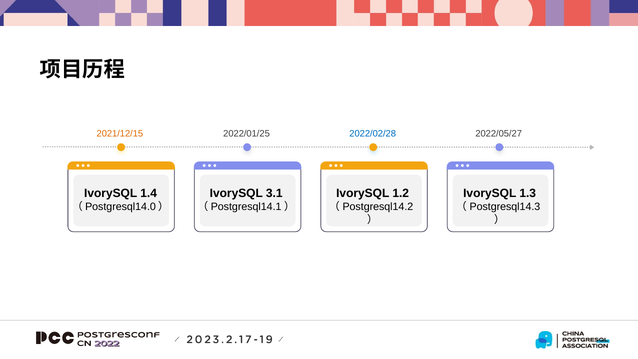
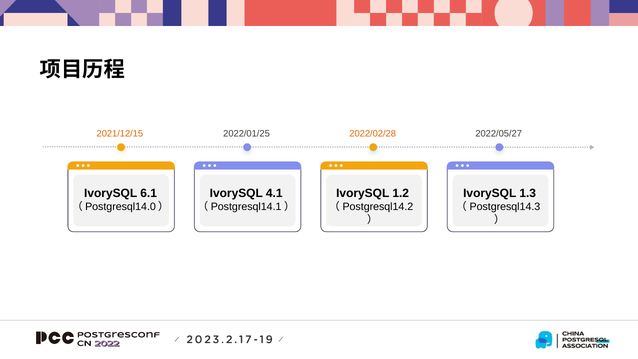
2022/02/28 colour: blue -> orange (373, 134)
1.4: 1.4 -> 6.1 (149, 193)
3.1: 3.1 -> 4.1 (274, 193)
